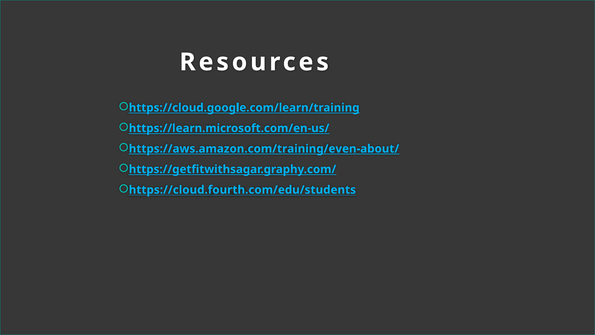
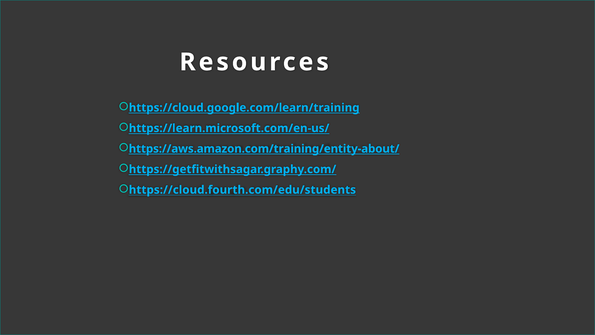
https://aws.amazon.com/training/even-about/: https://aws.amazon.com/training/even-about/ -> https://aws.amazon.com/training/entity-about/ (264, 149)
